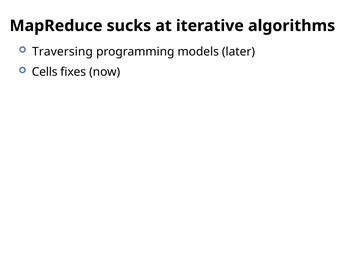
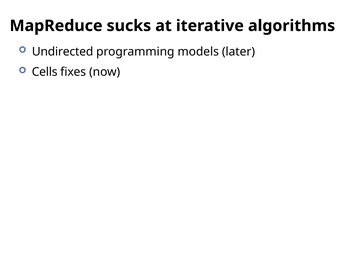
Traversing: Traversing -> Undirected (63, 52)
